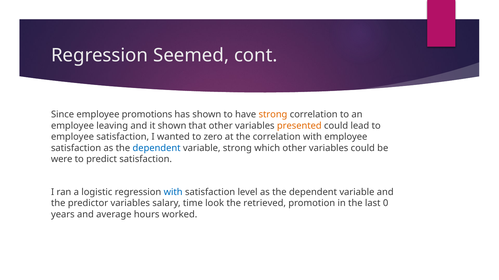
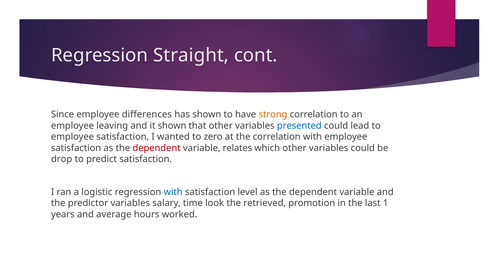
Seemed: Seemed -> Straight (191, 56)
promotions: promotions -> differences (147, 115)
presented colour: orange -> blue (299, 126)
dependent colour: blue -> red (157, 148)
variable strong: strong -> relates (237, 148)
were: were -> drop (62, 160)
0: 0 -> 1 (386, 204)
